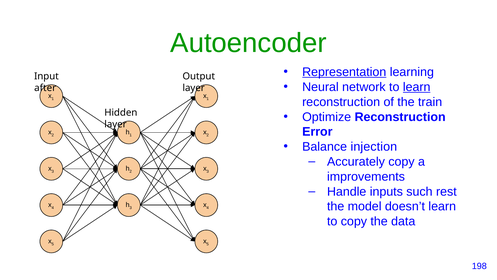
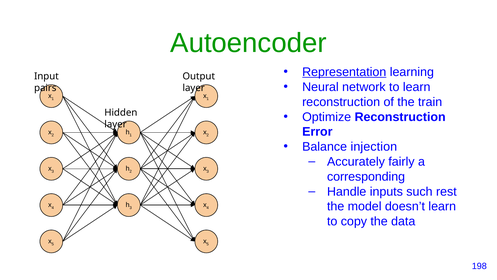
learn underline: present -> none (417, 87)
after: after -> pairs (45, 88)
Accurately copy: copy -> fairly (401, 161)
improvements: improvements -> corresponding (366, 176)
